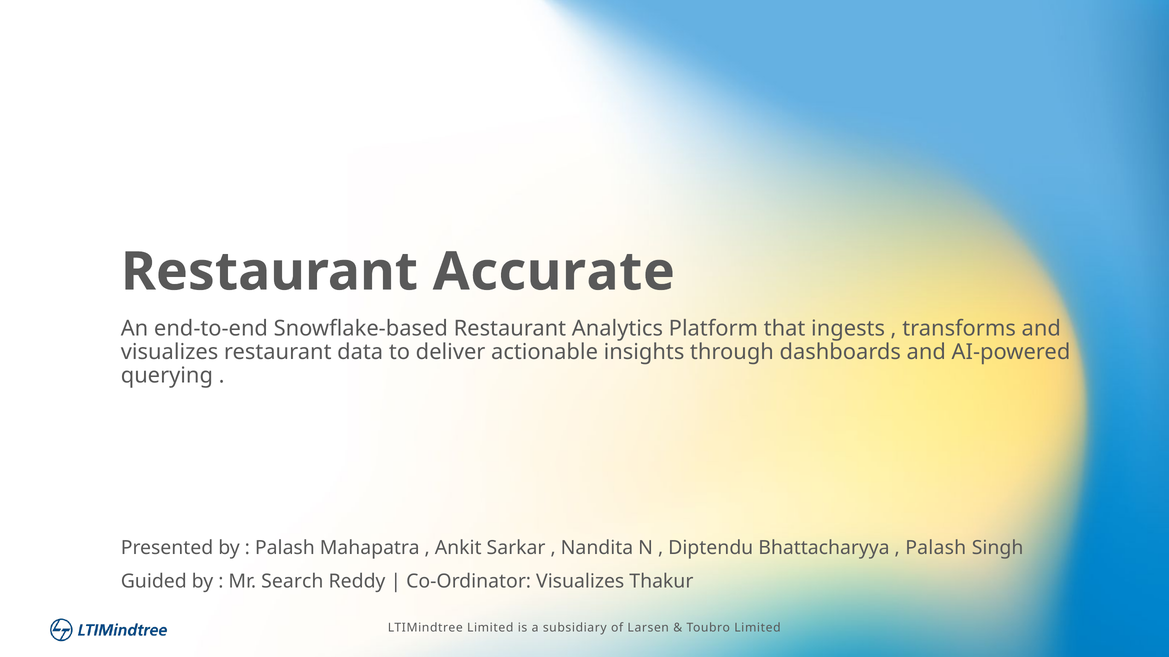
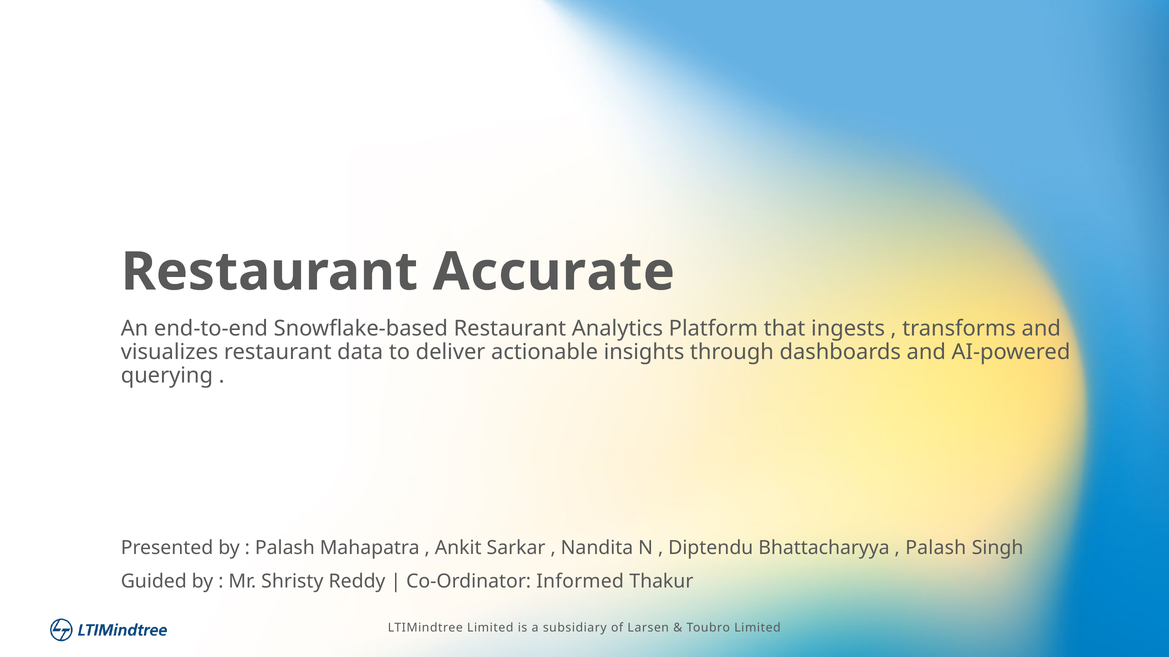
Search: Search -> Shristy (292, 582)
Co-Ordinator Visualizes: Visualizes -> Informed (580, 582)
